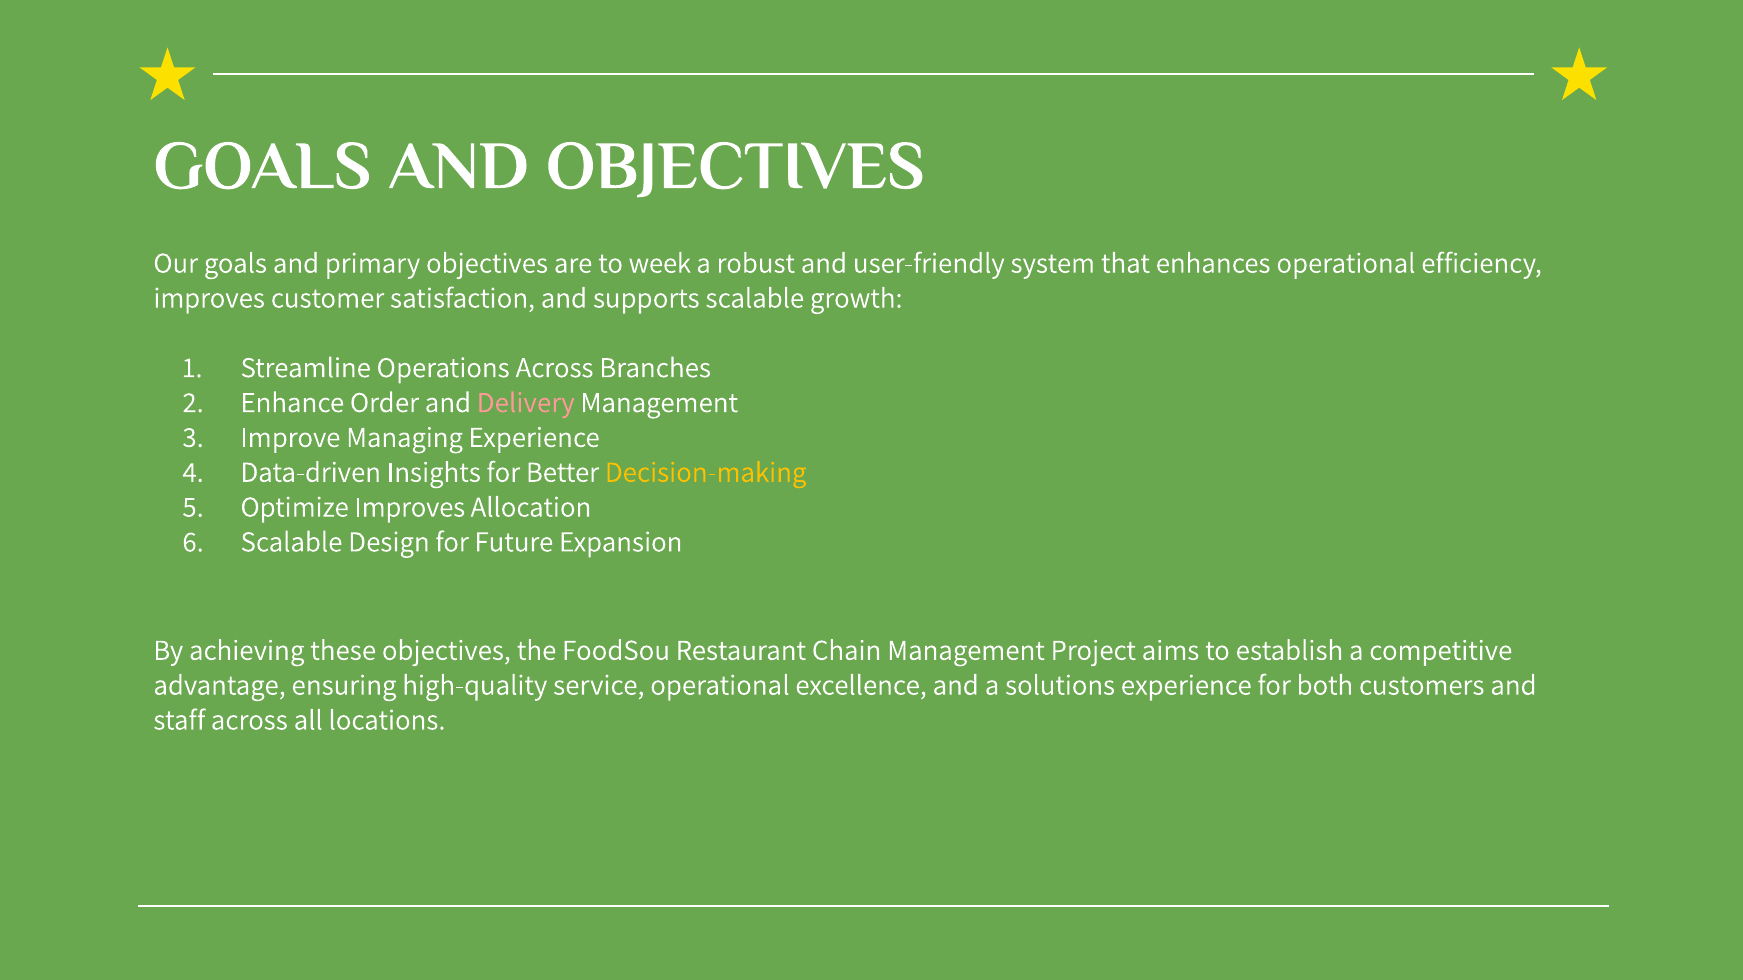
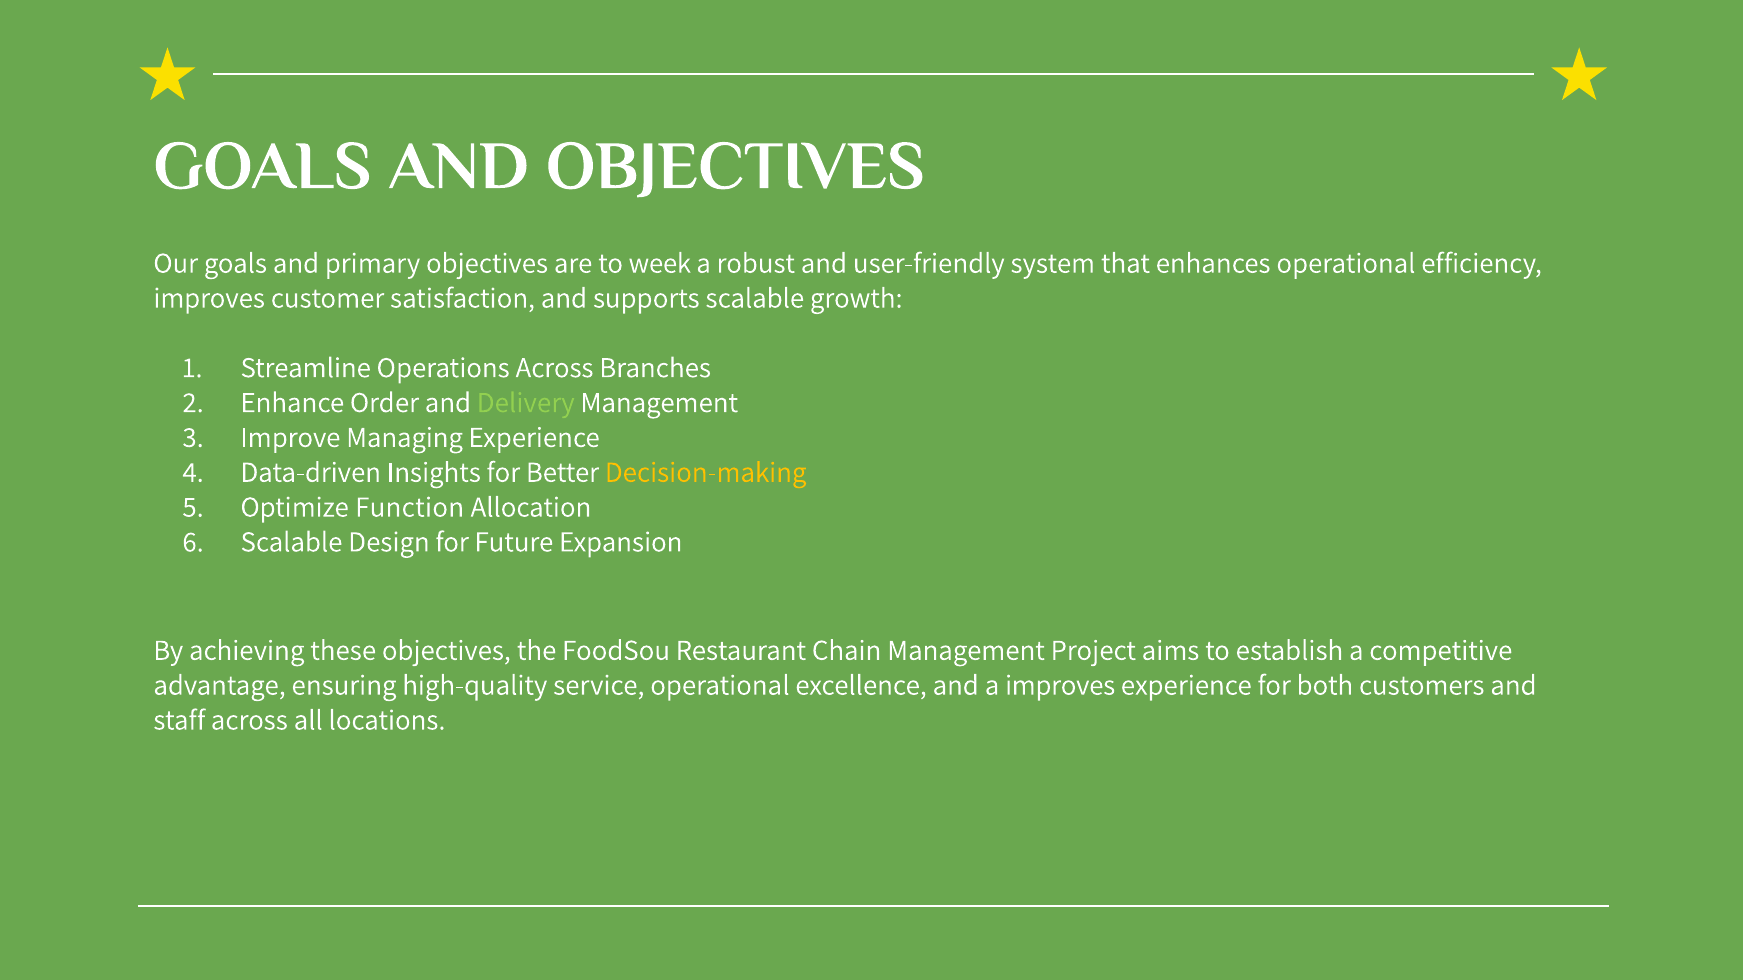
Delivery colour: pink -> light green (526, 403)
Optimize Improves: Improves -> Function (410, 507)
a solutions: solutions -> improves (1060, 685)
